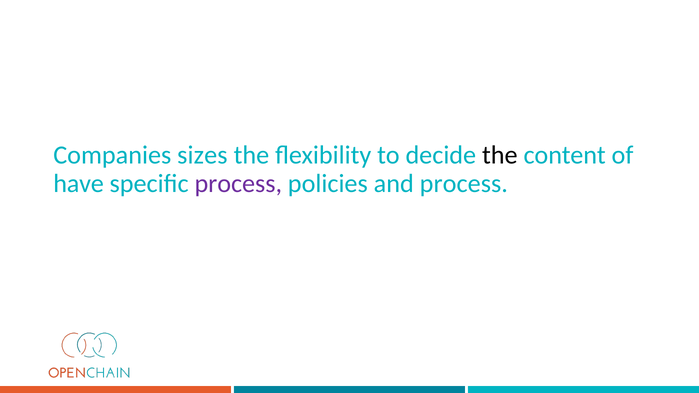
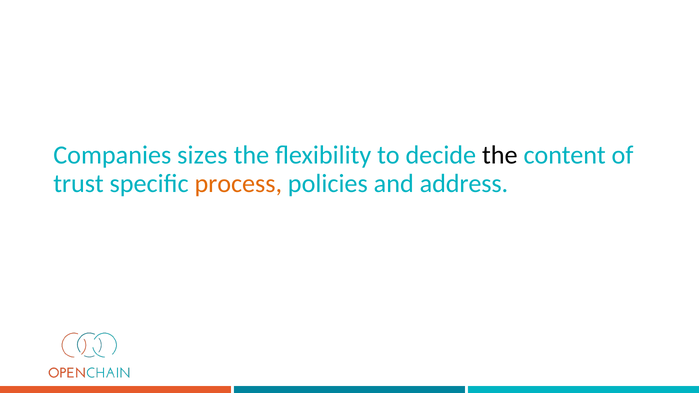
have: have -> trust (78, 184)
process colour: purple -> orange (238, 184)
and process: process -> address (464, 184)
